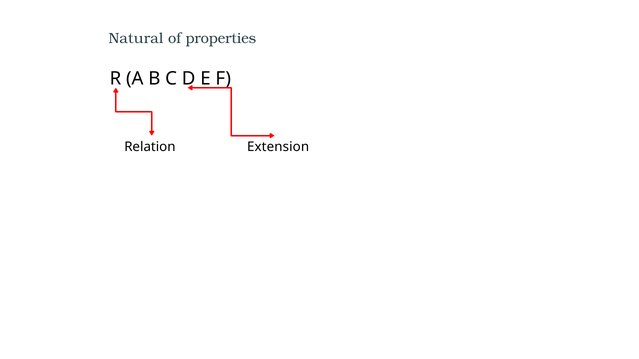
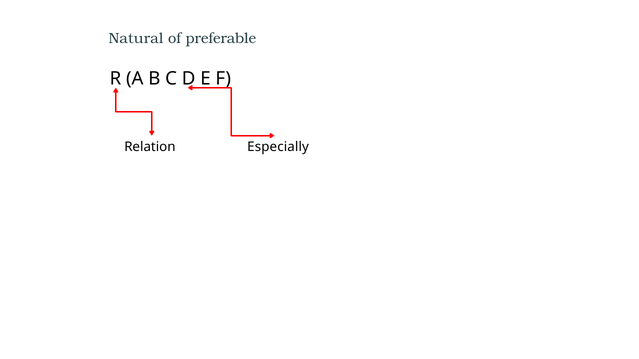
properties: properties -> preferable (221, 38)
Extension: Extension -> Especially (278, 147)
